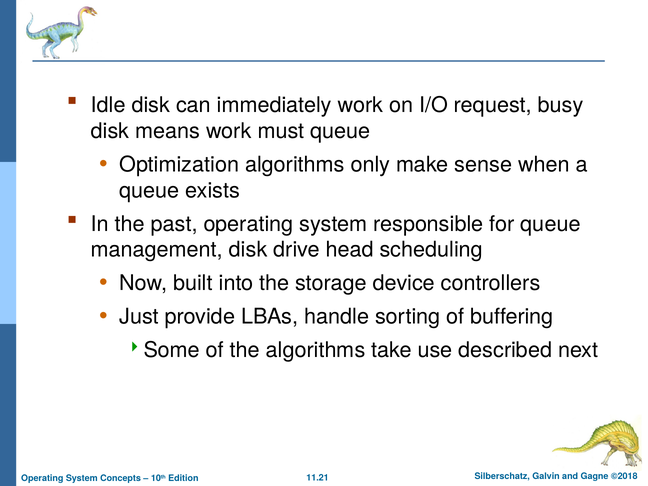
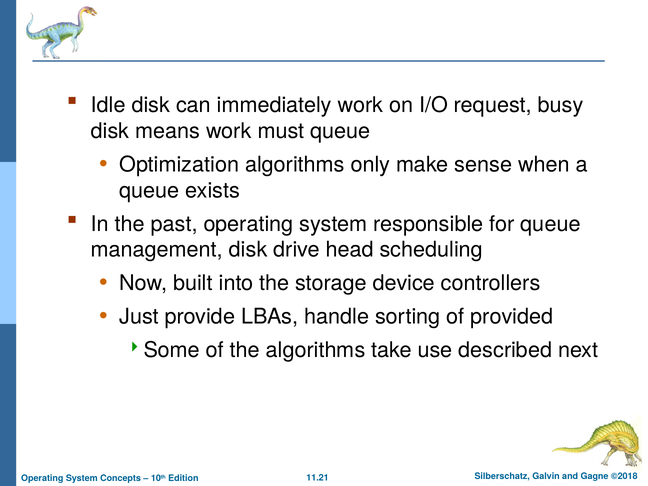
buffering: buffering -> provided (512, 317)
